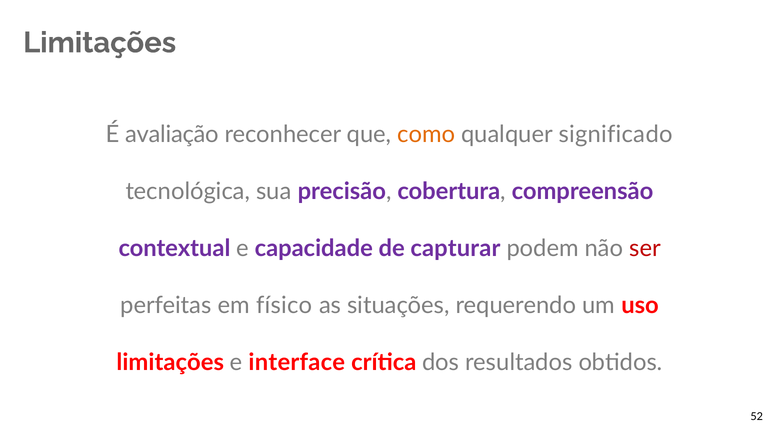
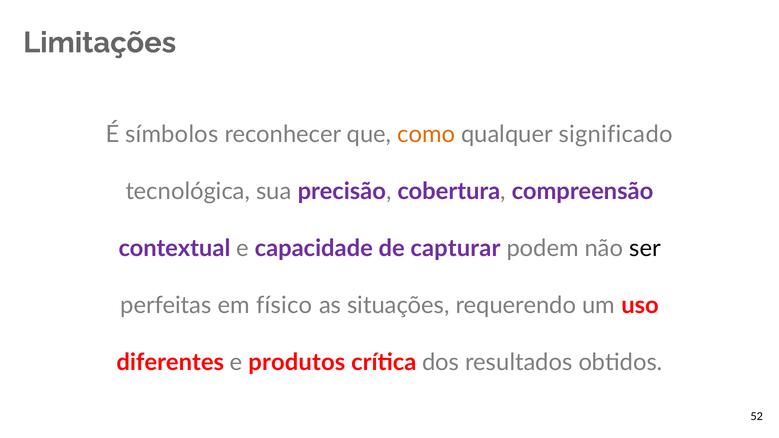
avaliação: avaliação -> símbolos (172, 135)
ser colour: red -> black (645, 249)
limitações: limitações -> diferentes (170, 363)
interface: interface -> produtos (297, 363)
